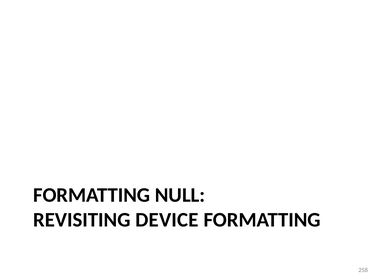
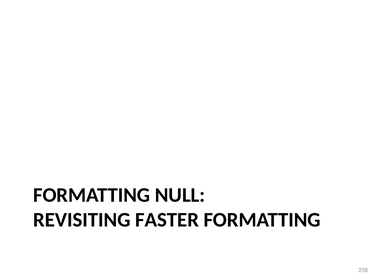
DEVICE: DEVICE -> FASTER (167, 220)
